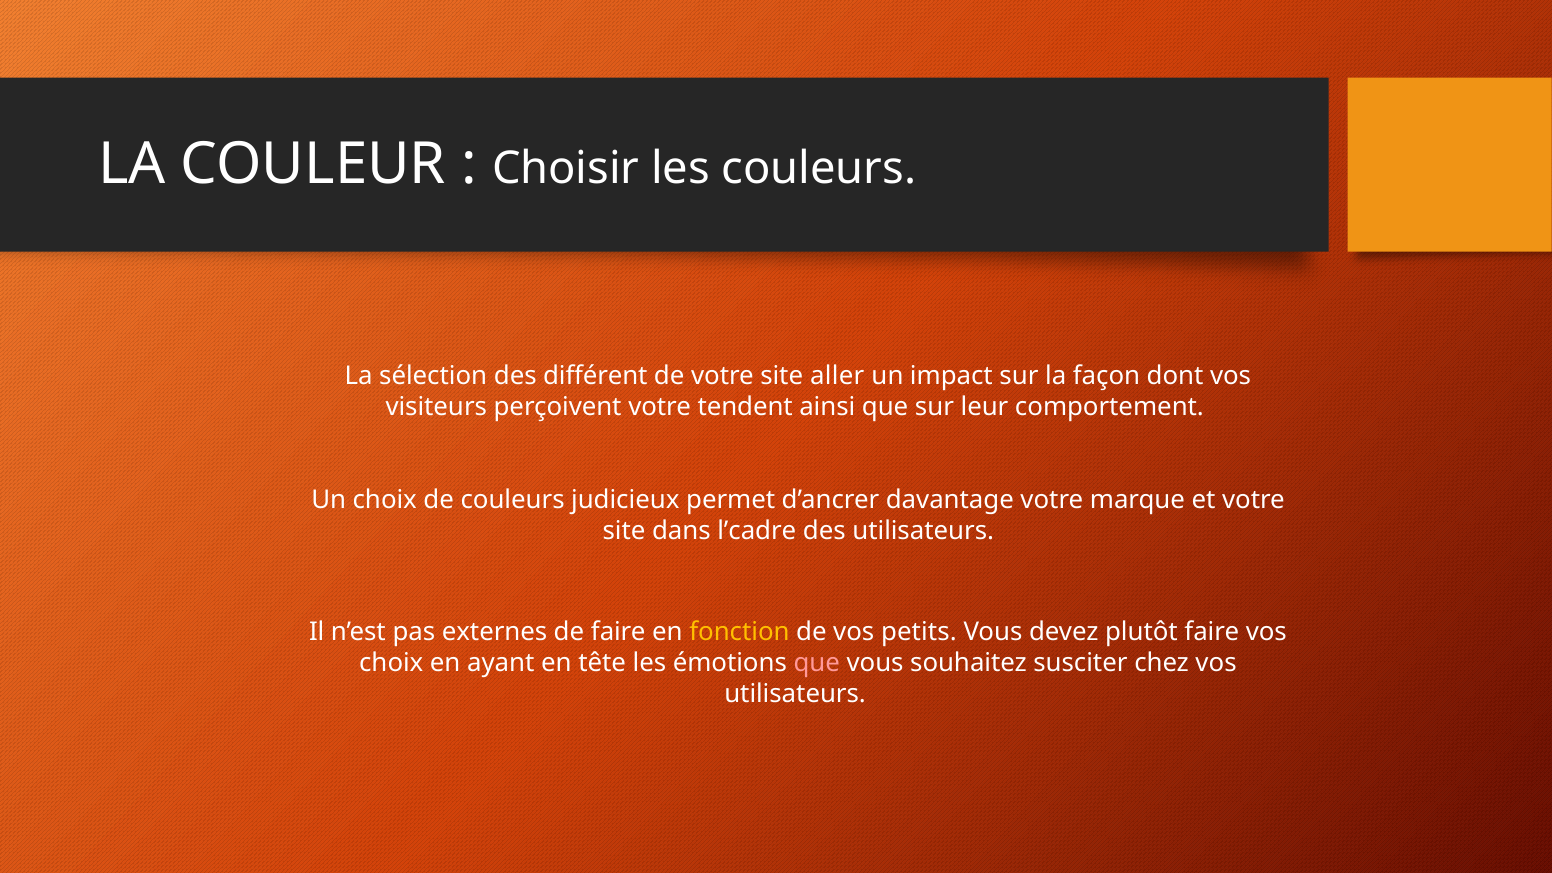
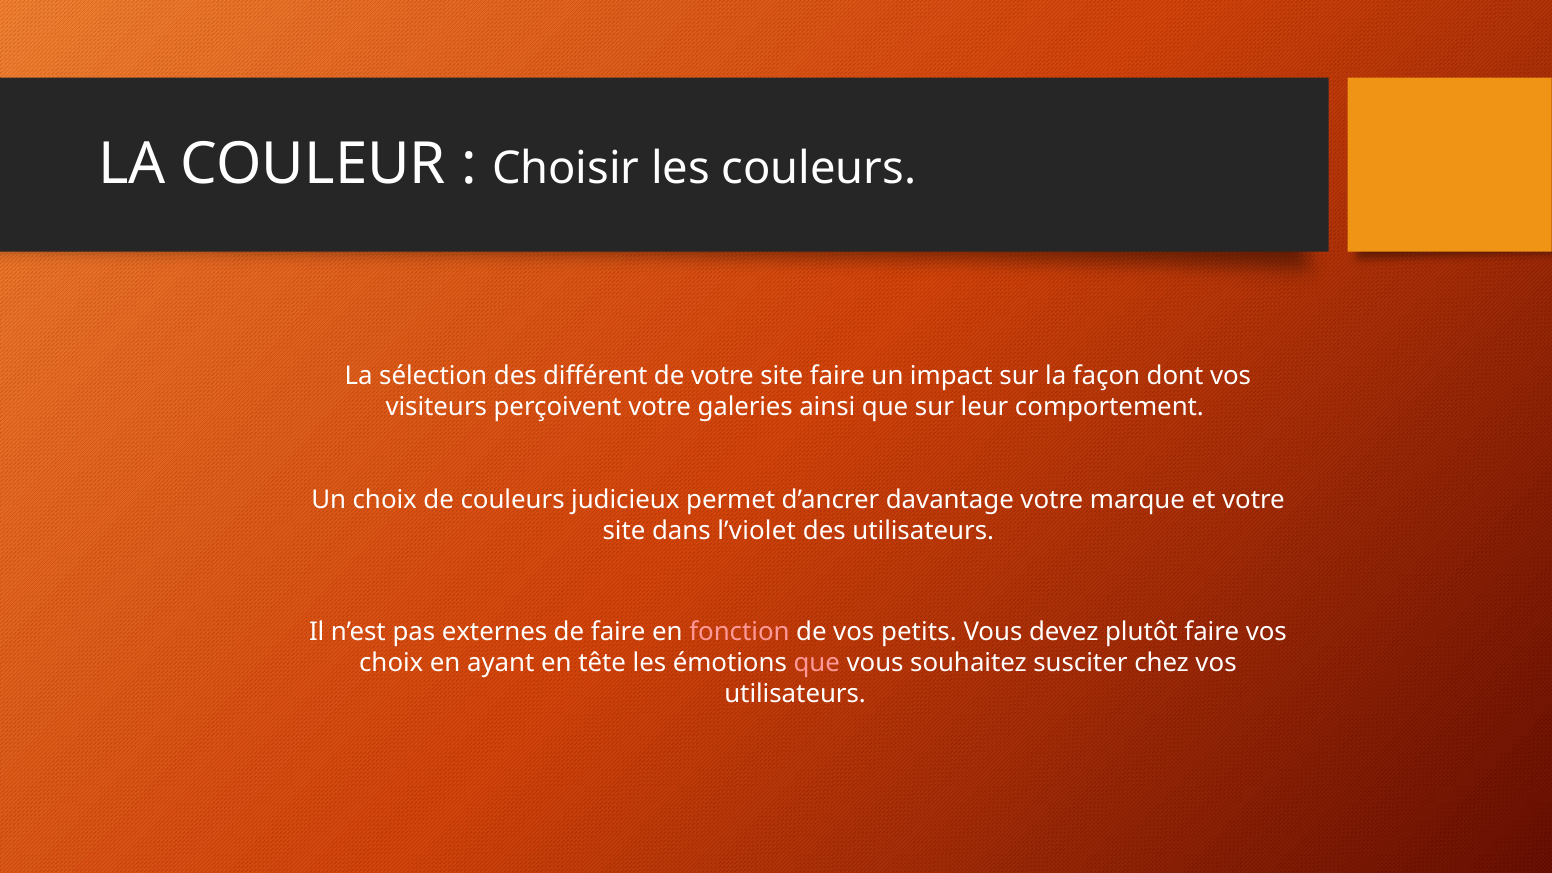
site aller: aller -> faire (837, 376)
tendent: tendent -> galeries (745, 407)
l’cadre: l’cadre -> l’violet (757, 531)
fonction colour: yellow -> pink (739, 632)
